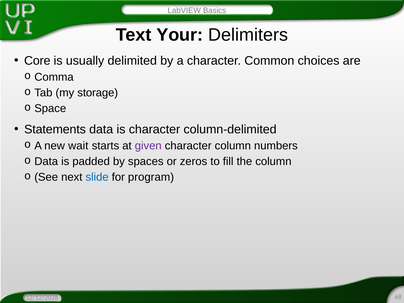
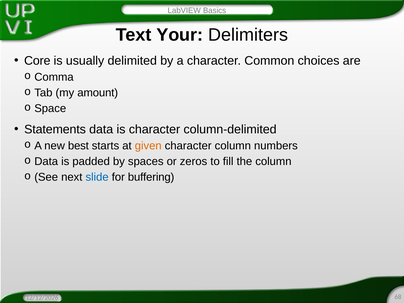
storage: storage -> amount (98, 93)
wait: wait -> best (78, 146)
given colour: purple -> orange (148, 146)
program: program -> buffering (151, 177)
